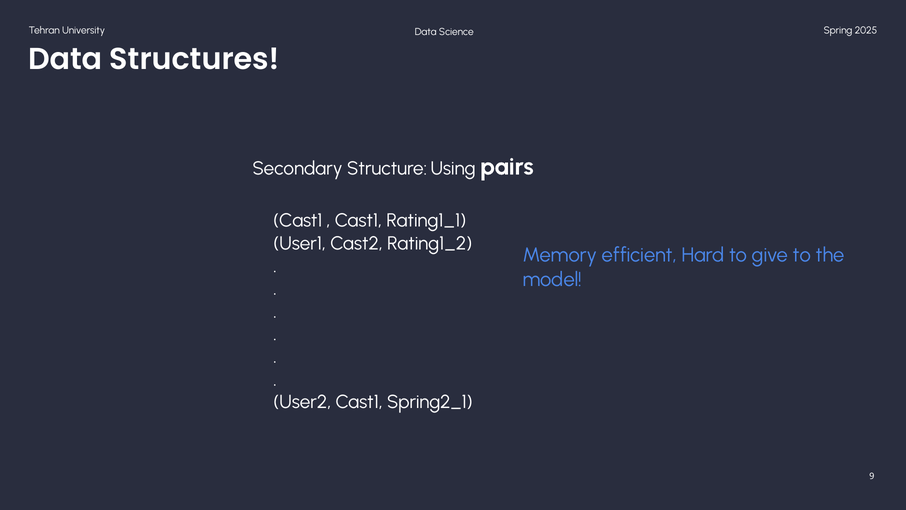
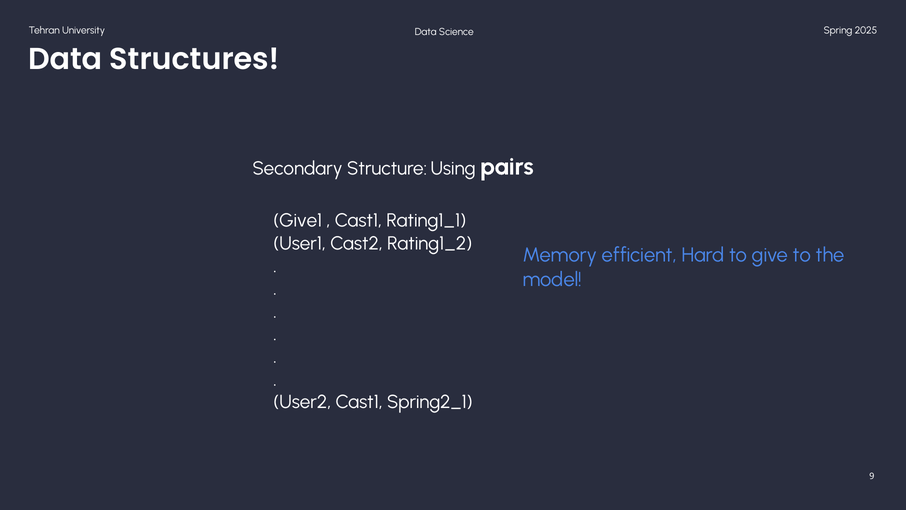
Cast1: Cast1 -> Give1 (298, 221)
